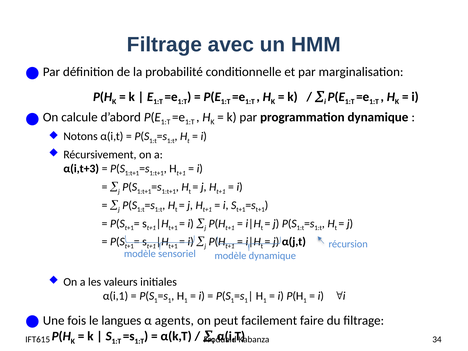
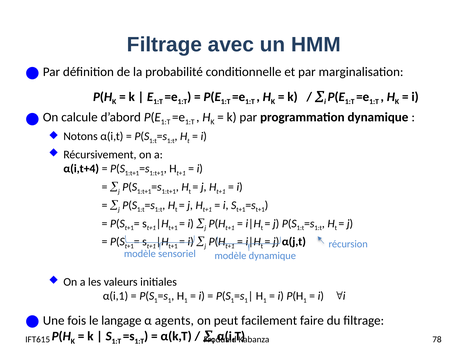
α(i,t+3: α(i,t+3 -> α(i,t+4 (81, 169)
langues: langues -> langage (121, 321)
34: 34 -> 78 (437, 339)
